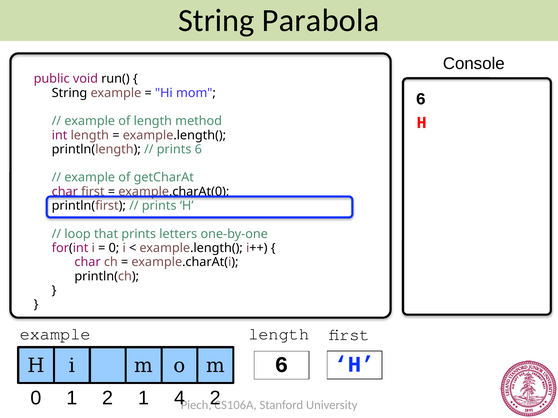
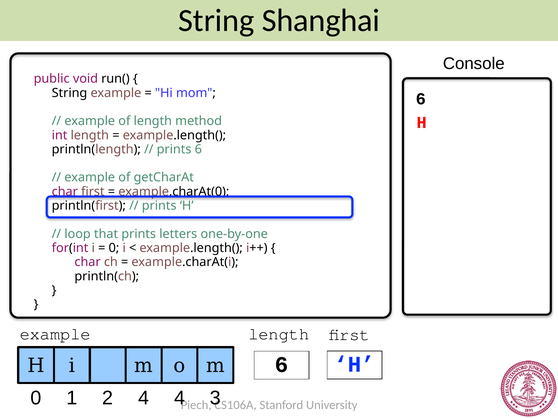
Parabola: Parabola -> Shanghai (321, 21)
2 1: 1 -> 4 (144, 398)
4 2: 2 -> 3 (215, 398)
